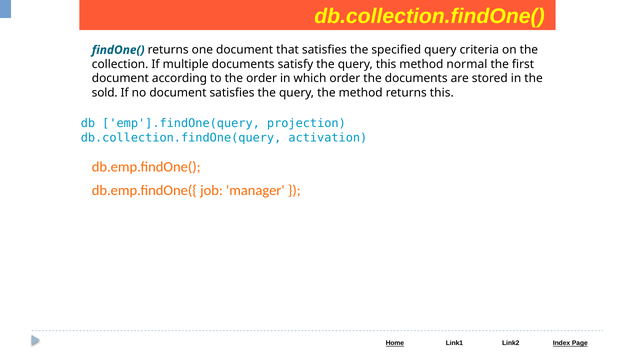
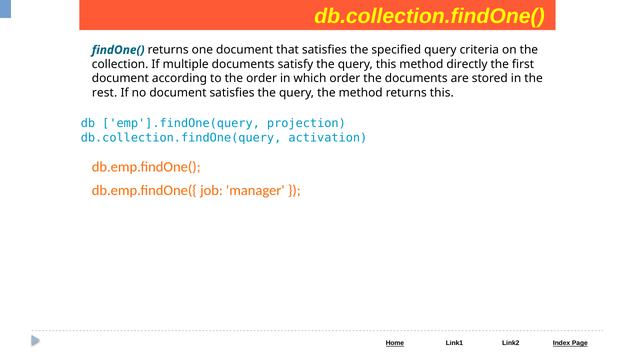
normal: normal -> directly (467, 64)
sold: sold -> rest (105, 93)
